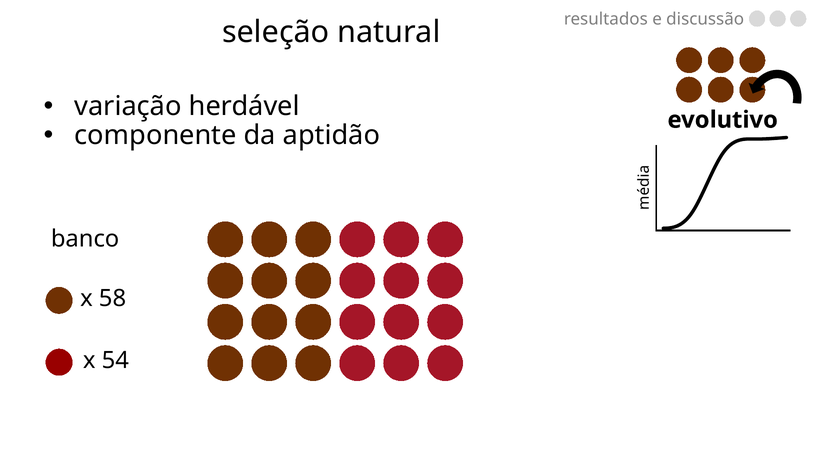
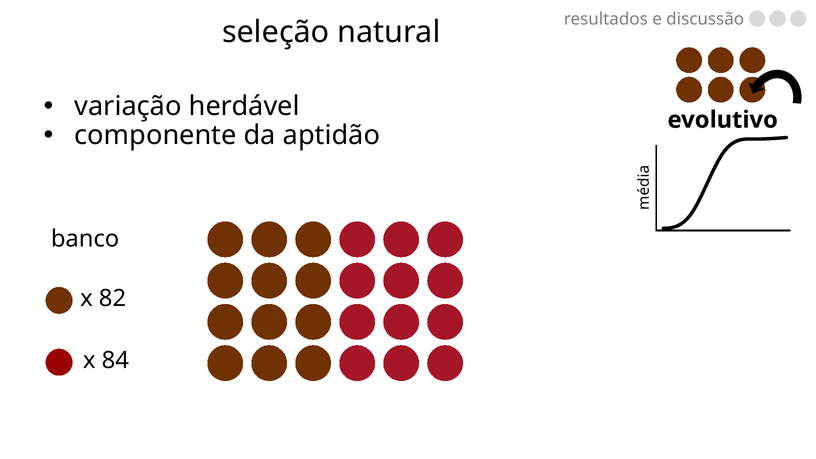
58: 58 -> 82 (112, 298)
54: 54 -> 84 (115, 361)
